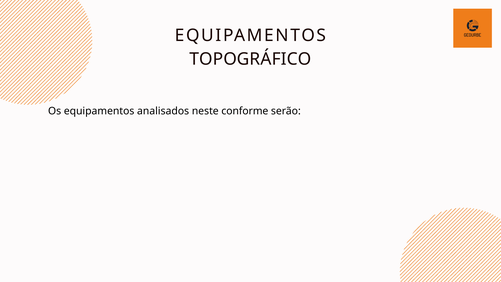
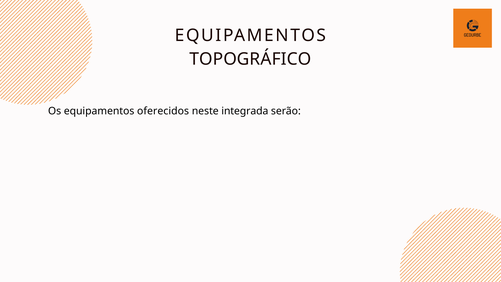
analisados: analisados -> oferecidos (163, 111)
conforme: conforme -> integrada (245, 111)
